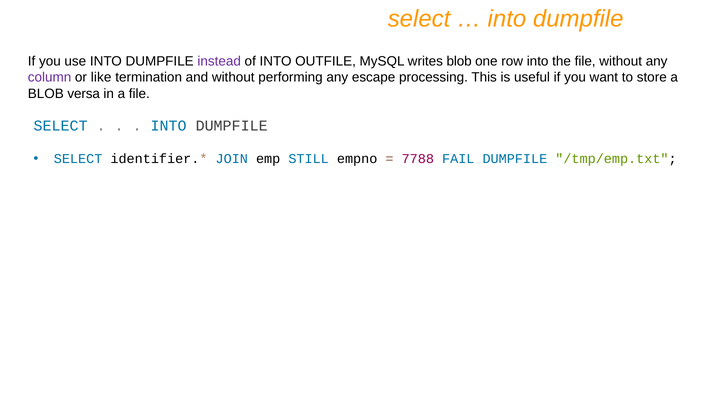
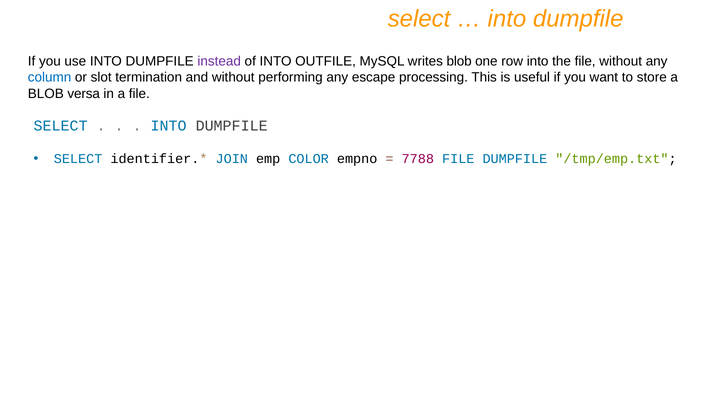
column colour: purple -> blue (50, 77)
like: like -> slot (101, 77)
STILL: STILL -> COLOR (309, 159)
7788 FAIL: FAIL -> FILE (458, 159)
